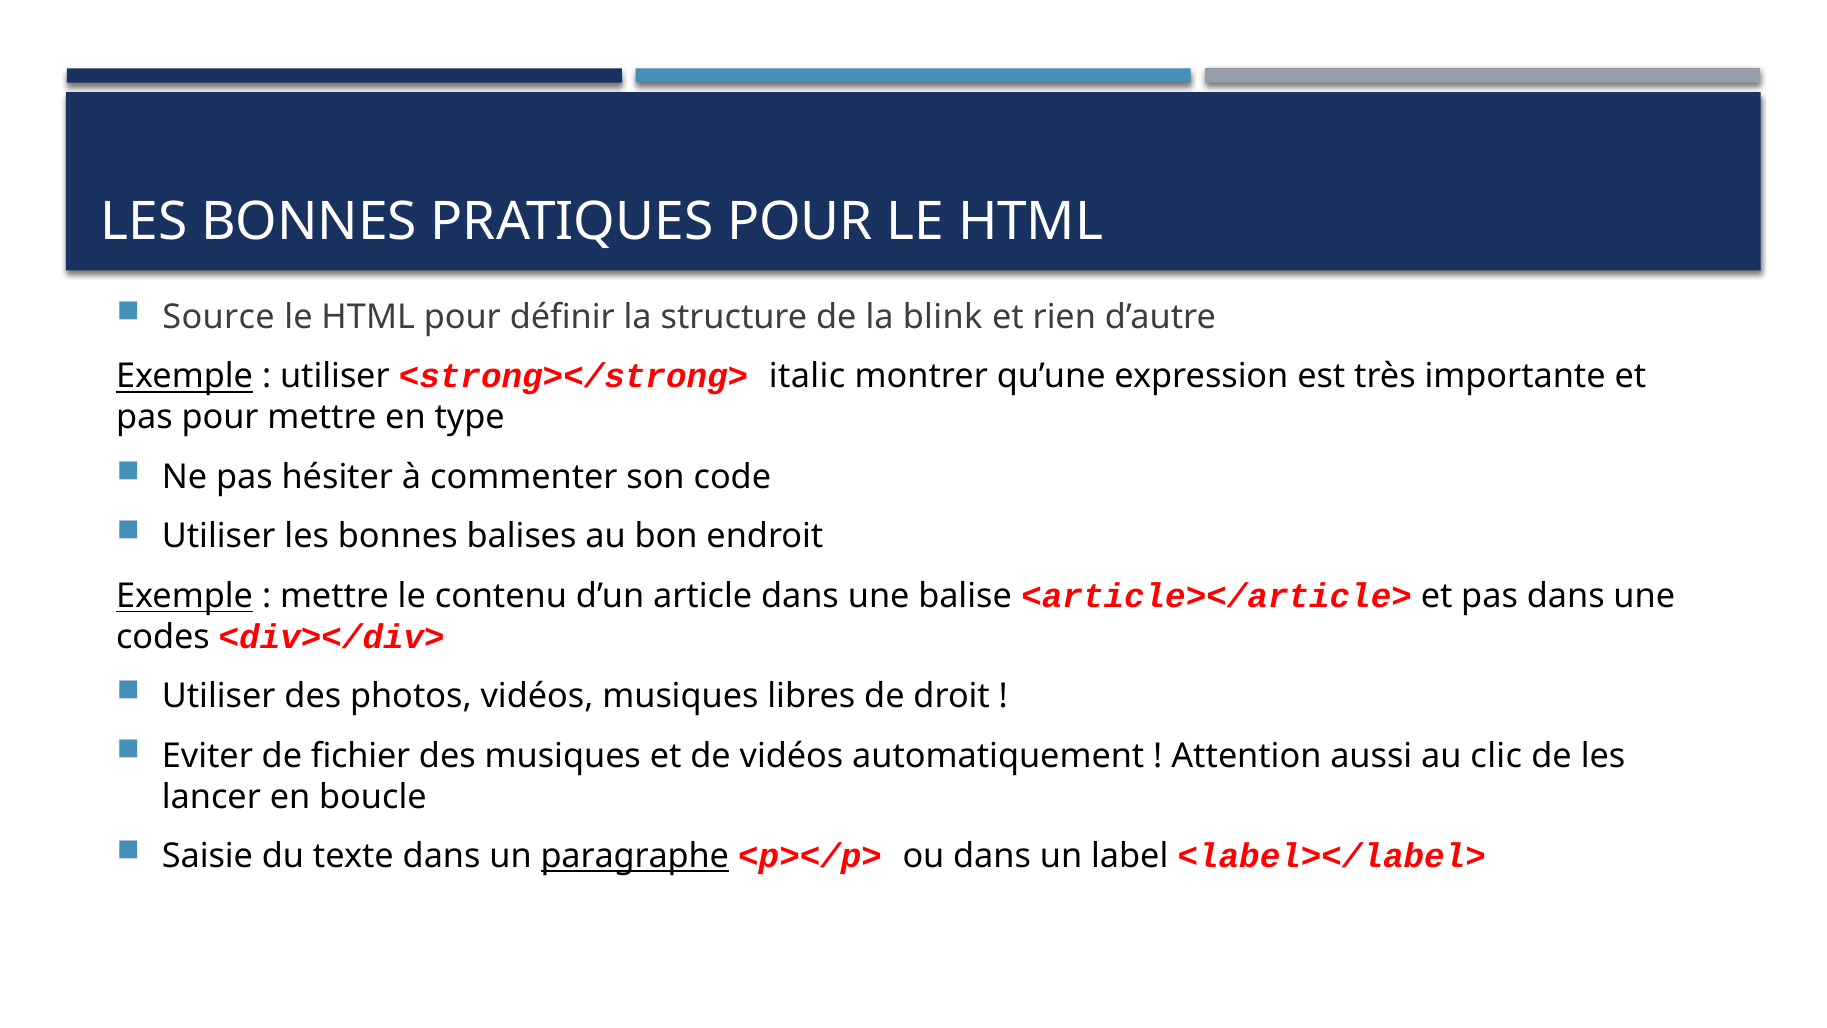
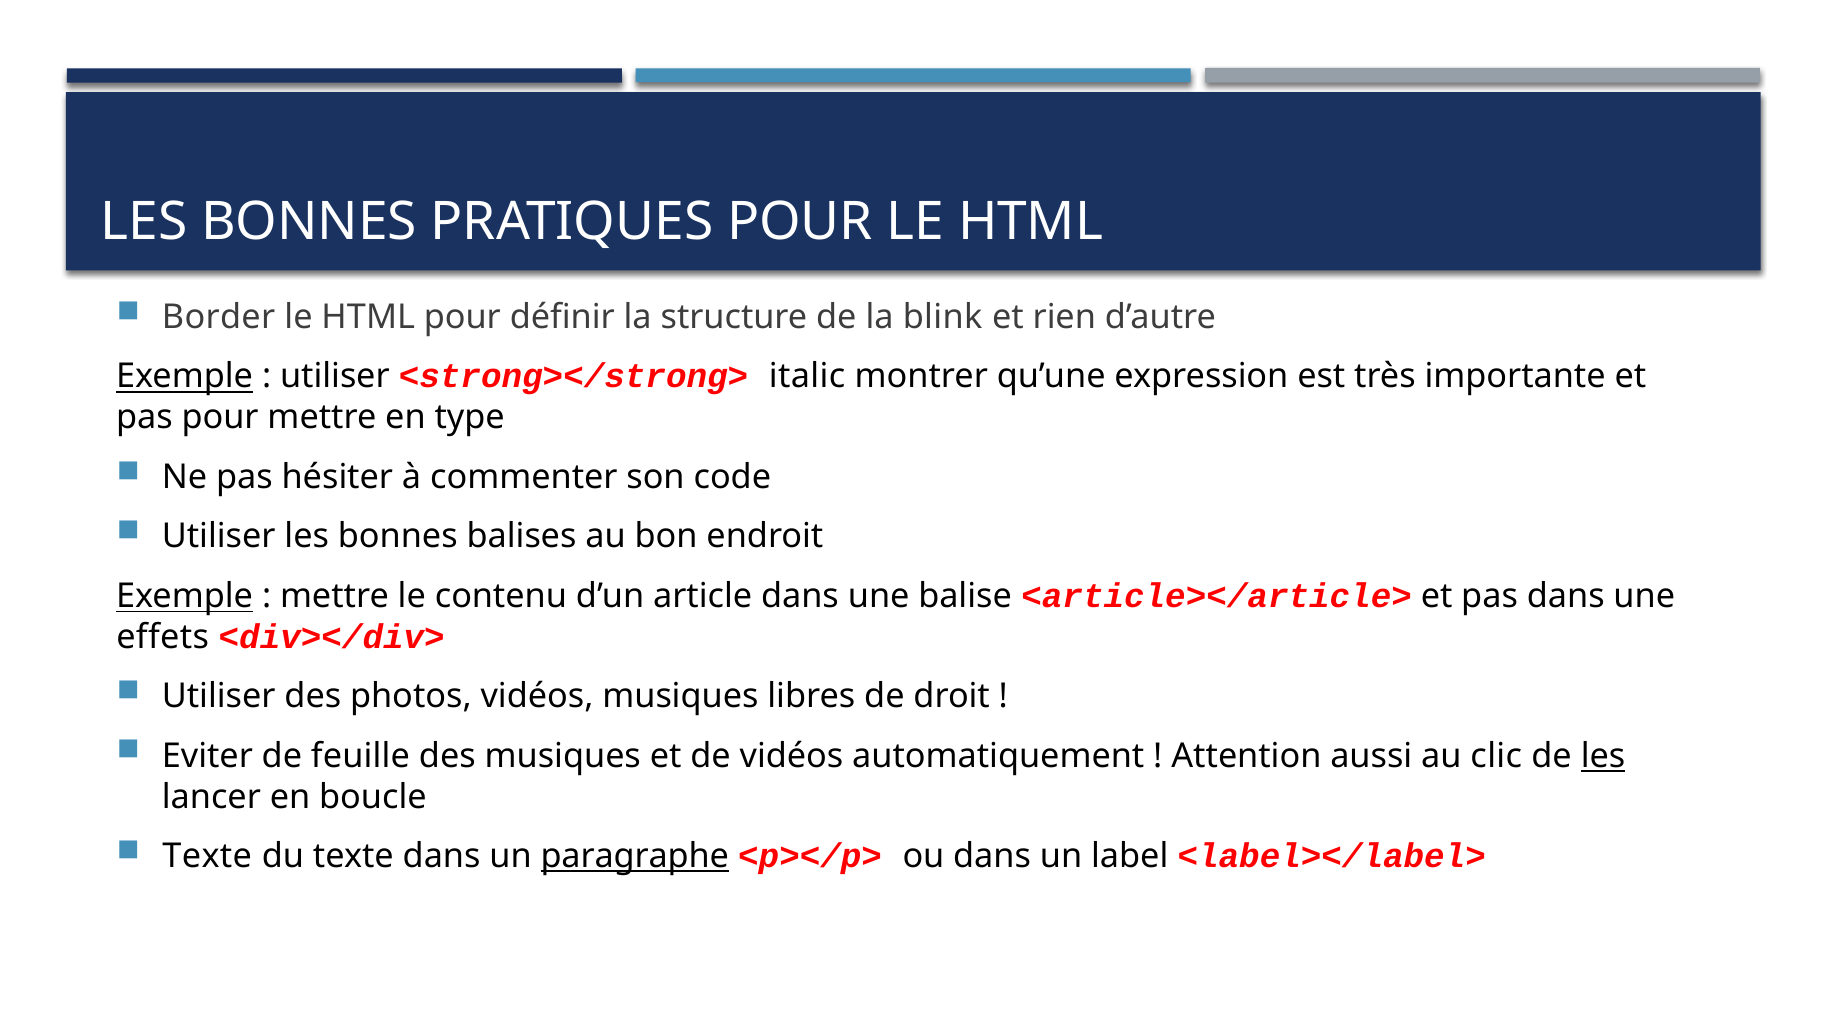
Source: Source -> Border (219, 317)
codes: codes -> effets (163, 637)
fichier: fichier -> feuille (360, 756)
les underline: none -> present (1603, 756)
Saisie: Saisie -> Texte (207, 856)
